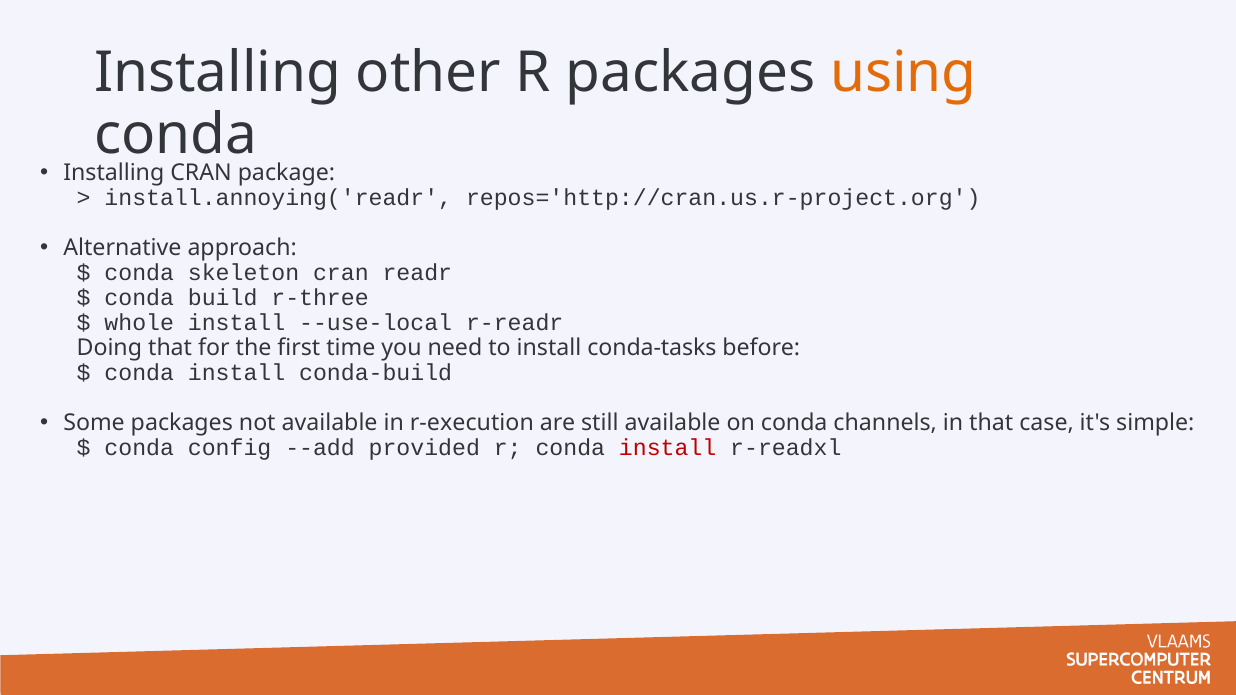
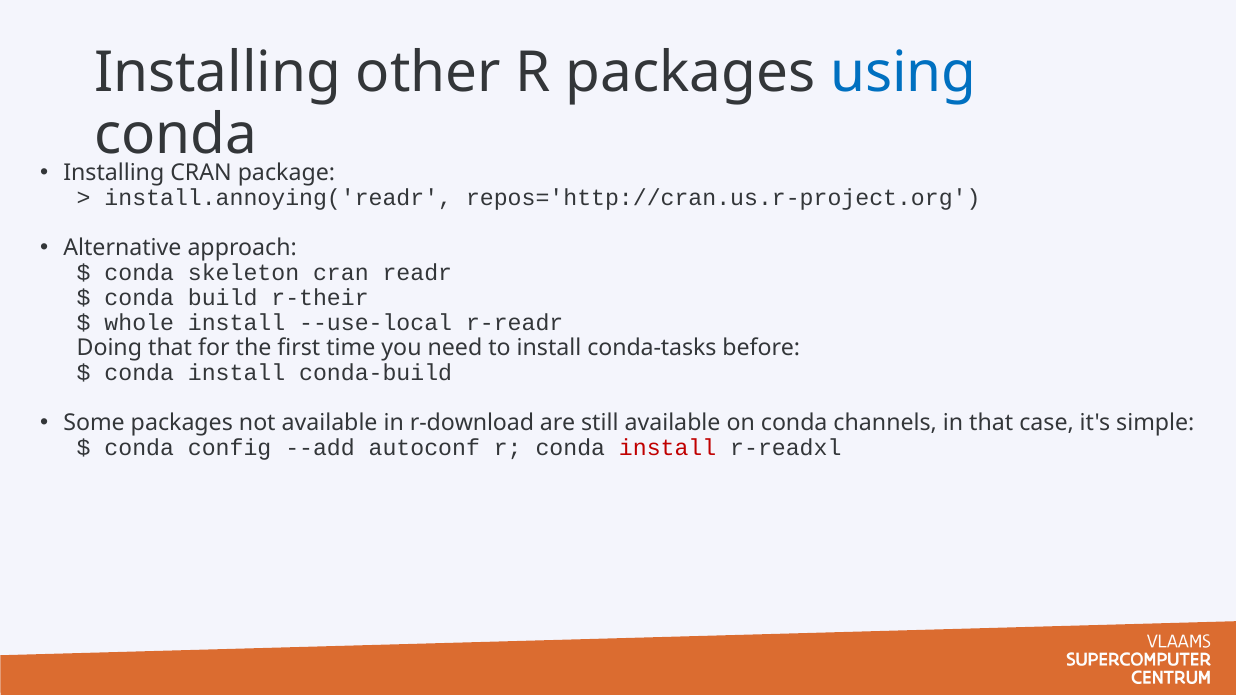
using colour: orange -> blue (903, 73)
r-three: r-three -> r-their (320, 298)
r-execution: r-execution -> r-download (472, 423)
provided: provided -> autoconf (424, 448)
